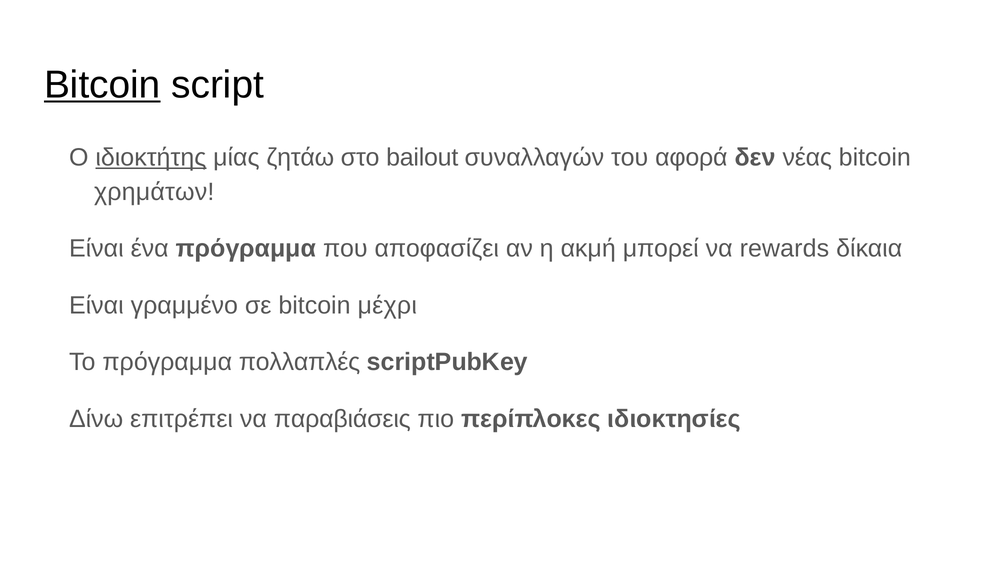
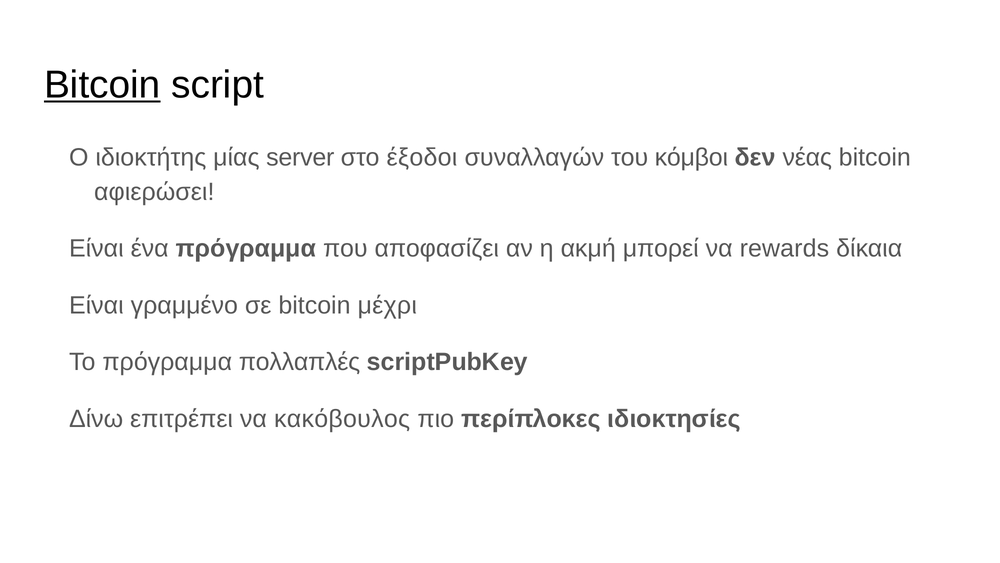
ιδιοκτήτης underline: present -> none (151, 157)
ζητάω: ζητάω -> server (300, 157)
bailout: bailout -> έξοδοι (422, 157)
αφορά: αφορά -> κόμβοι (691, 157)
χρημάτων: χρημάτων -> αφιερώσει (154, 192)
παραβιάσεις: παραβιάσεις -> κακόβουλος (342, 419)
